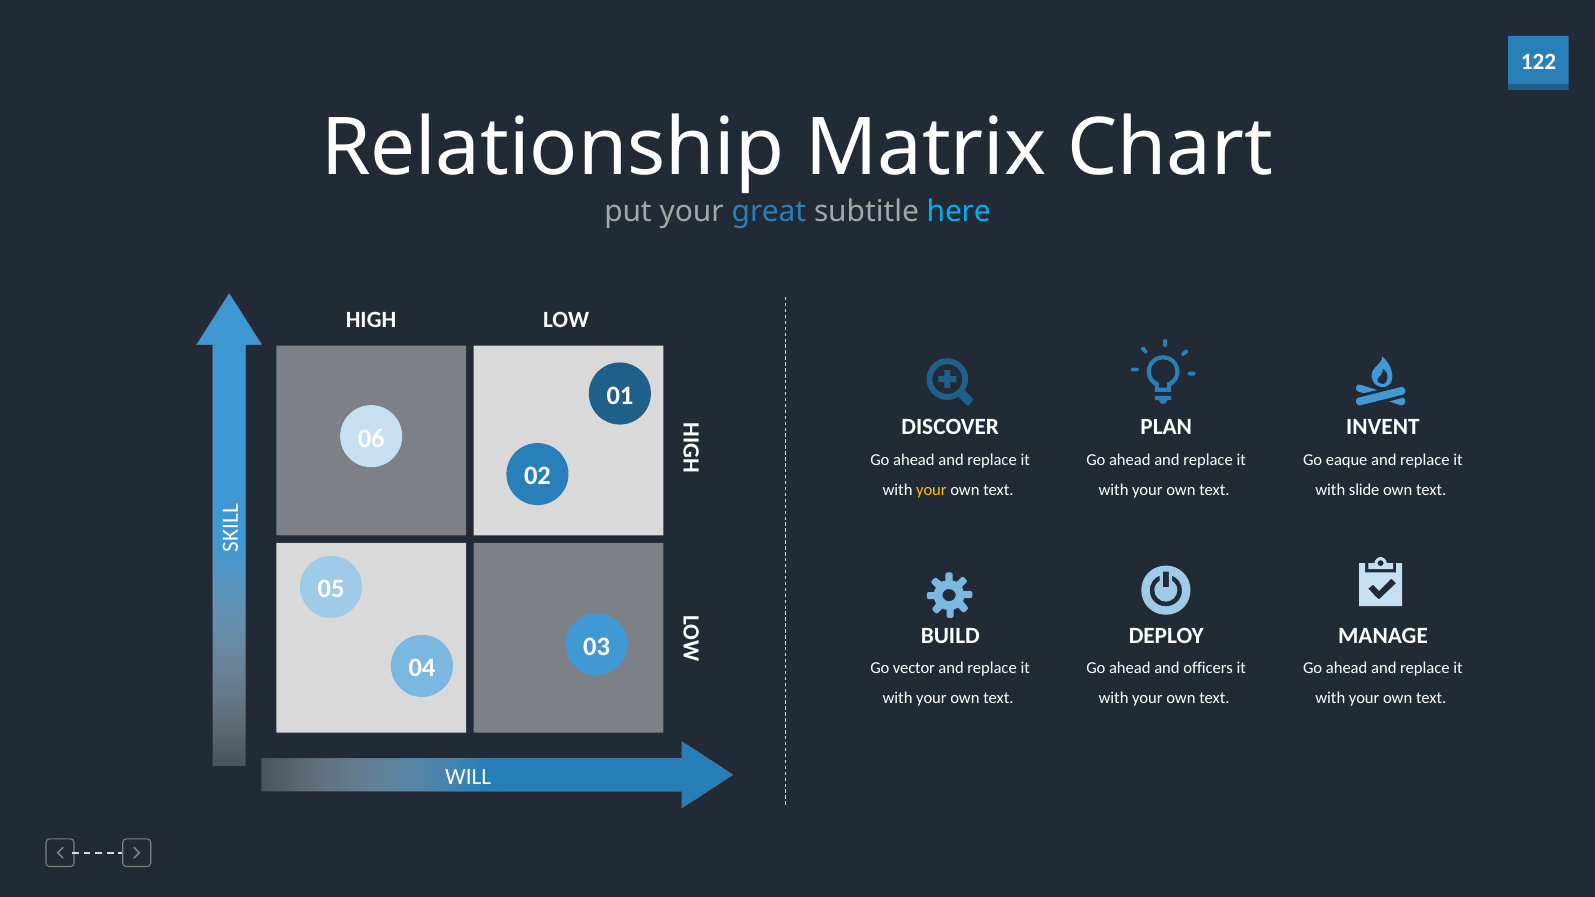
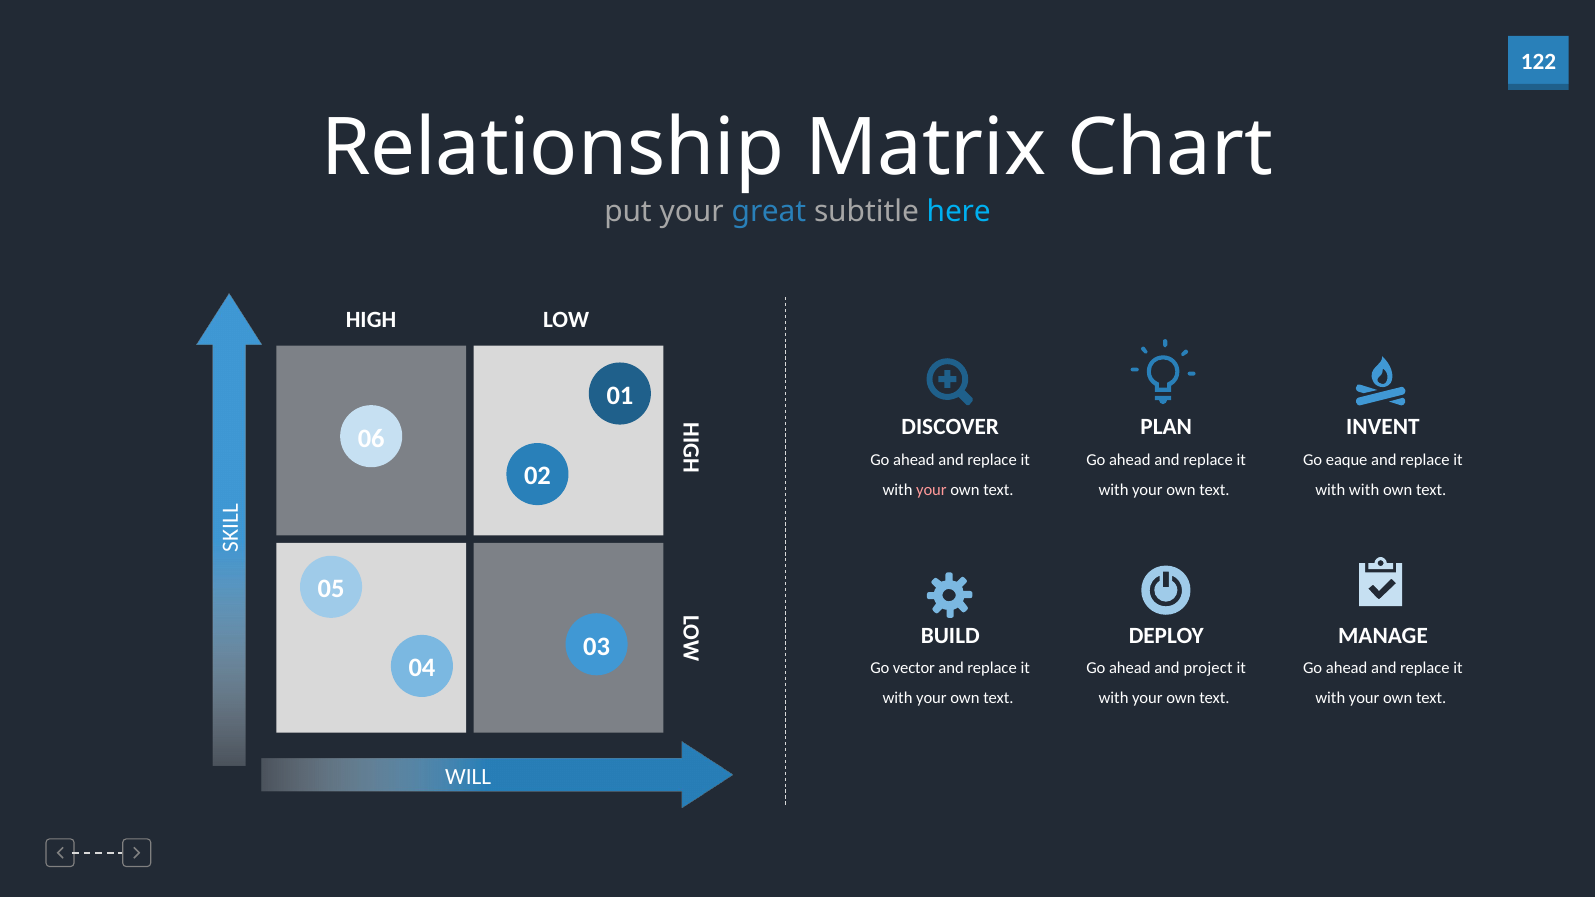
your colour: yellow -> pink (931, 490)
with slide: slide -> with (1364, 490)
officers: officers -> project (1208, 668)
